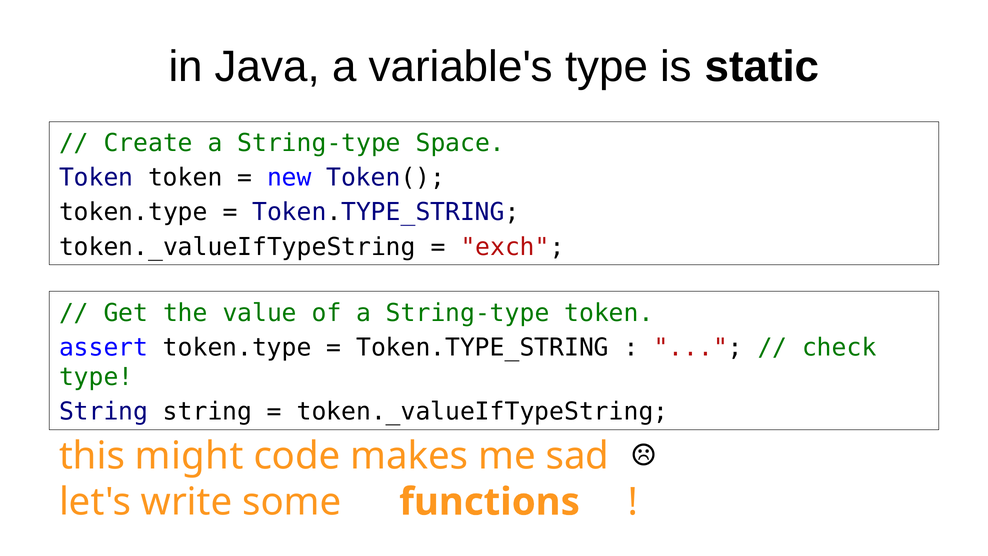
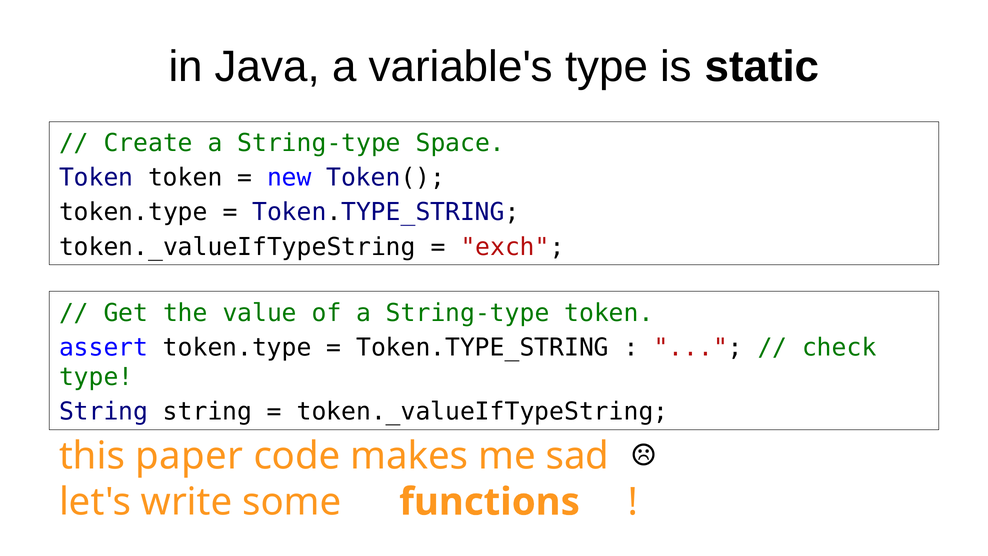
might: might -> paper (189, 456)
